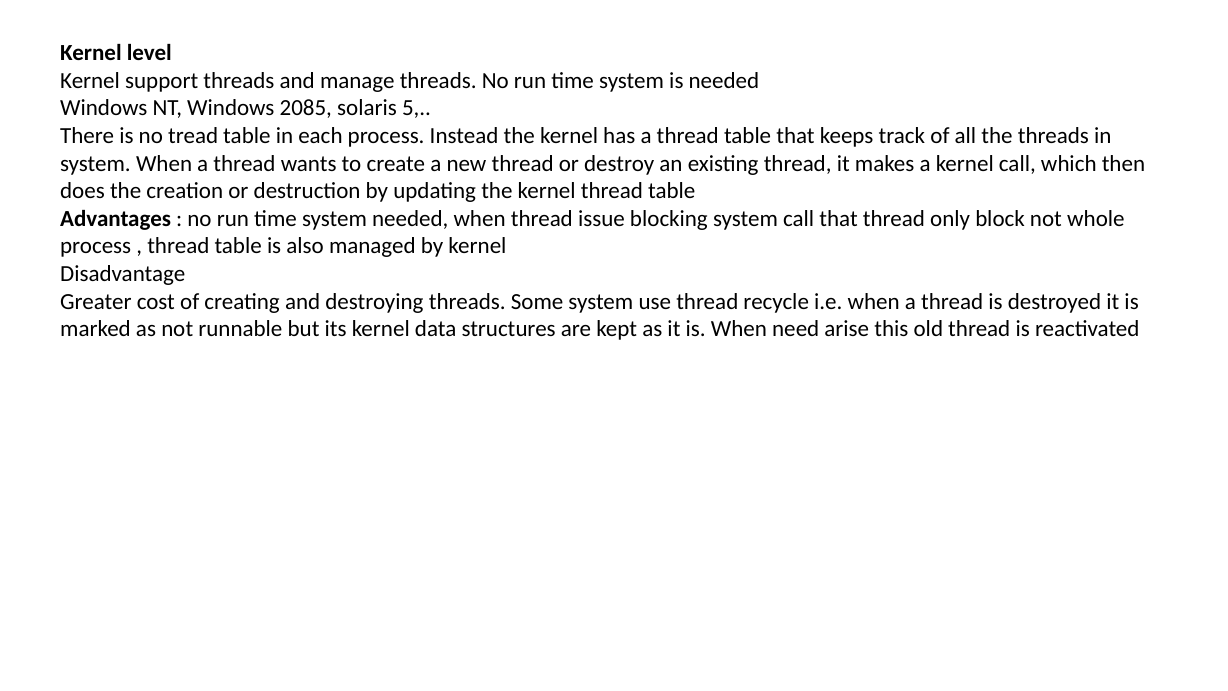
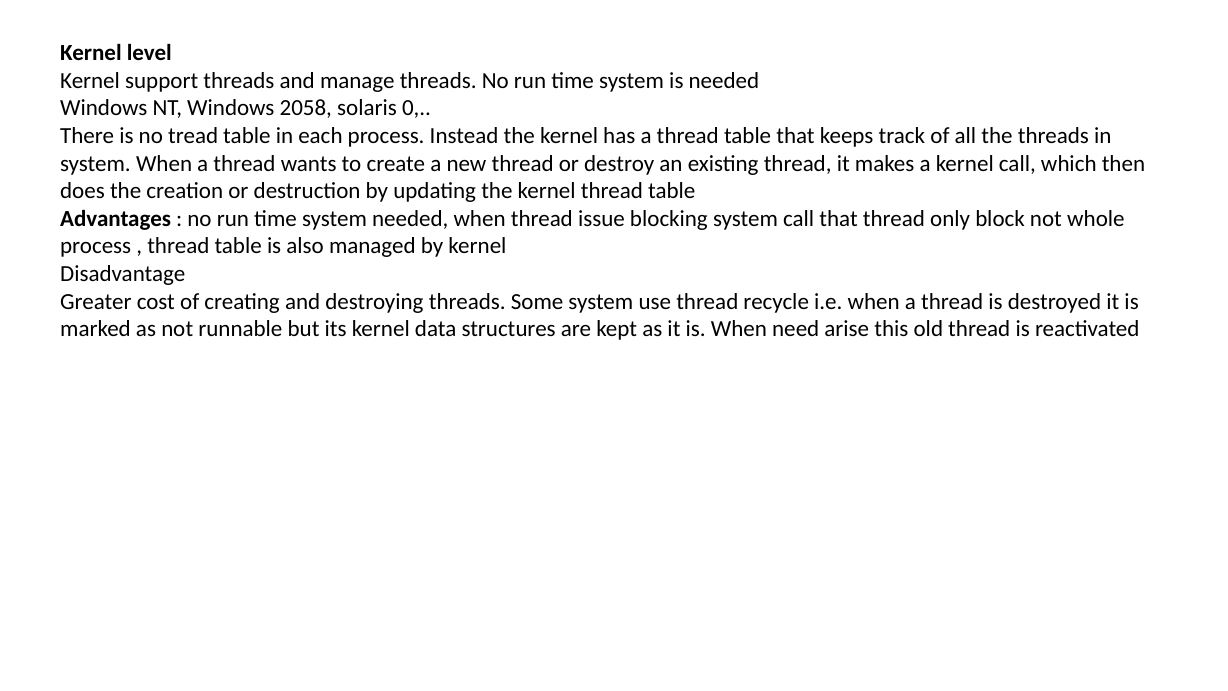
2085: 2085 -> 2058 (306, 108)
5: 5 -> 0 (417, 108)
